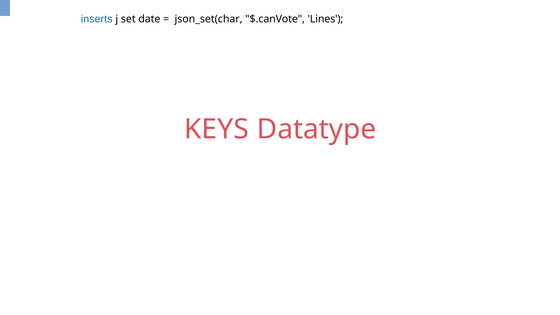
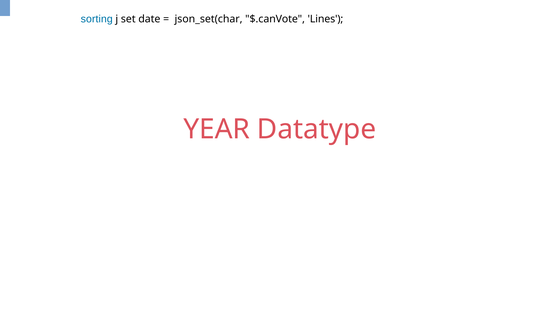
inserts: inserts -> sorting (97, 19)
KEYS: KEYS -> YEAR (217, 129)
